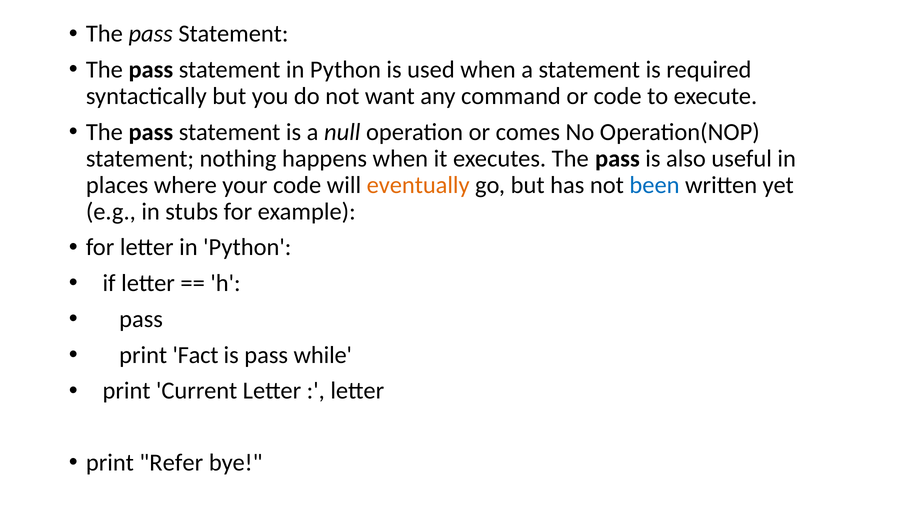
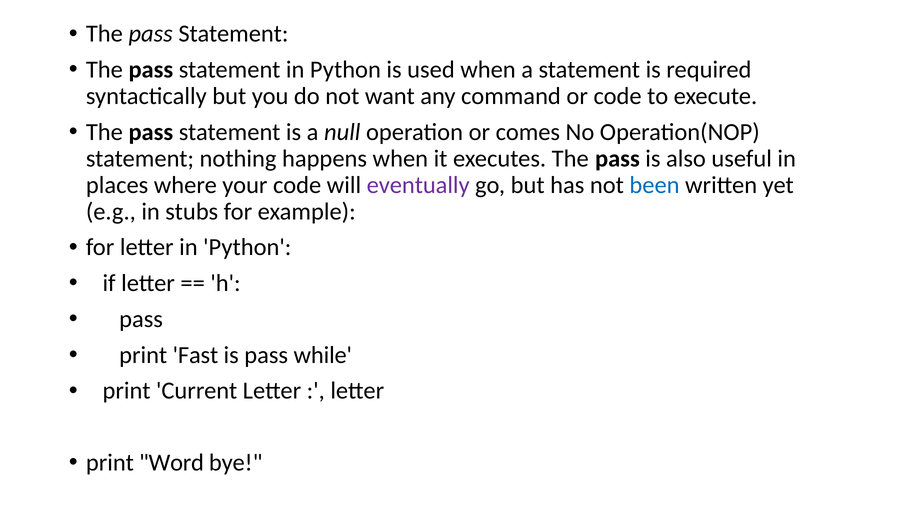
eventually colour: orange -> purple (418, 185)
Fact: Fact -> Fast (195, 355)
Refer: Refer -> Word (171, 463)
